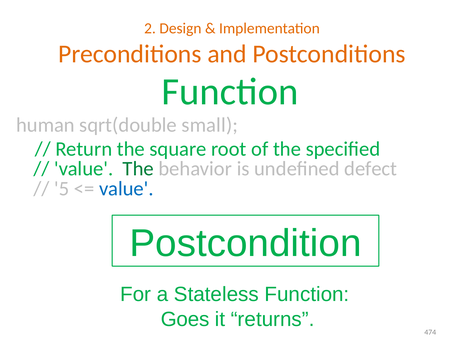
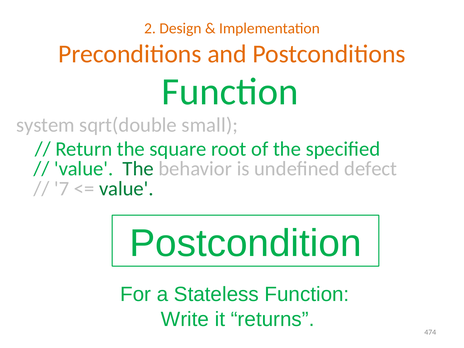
human: human -> system (45, 125)
5: 5 -> 7 (62, 189)
value colour: blue -> green (126, 189)
Goes: Goes -> Write (185, 319)
